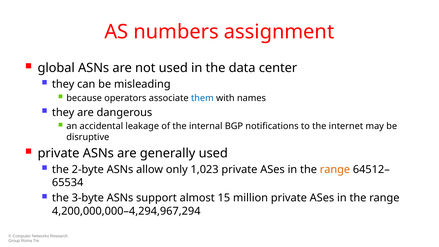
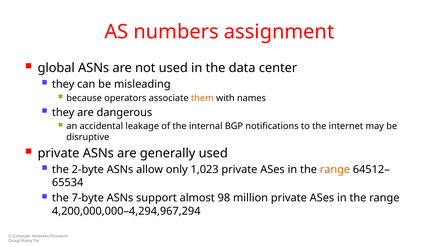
them colour: blue -> orange (202, 98)
3-byte: 3-byte -> 7-byte (88, 198)
15: 15 -> 98 (224, 198)
